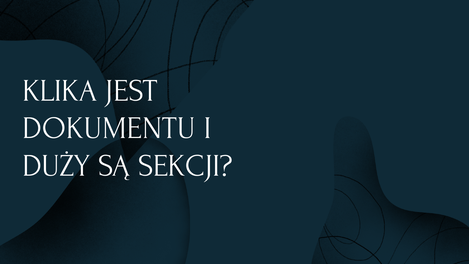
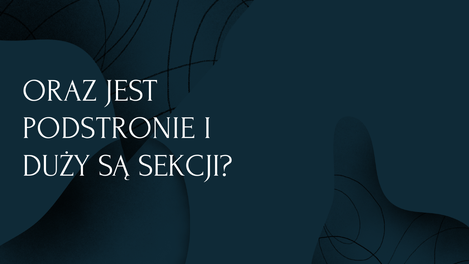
KLIKA: KLIKA -> ORAZ (60, 90)
DOKUMENTU: DOKUMENTU -> PODSTRONIE (109, 128)
